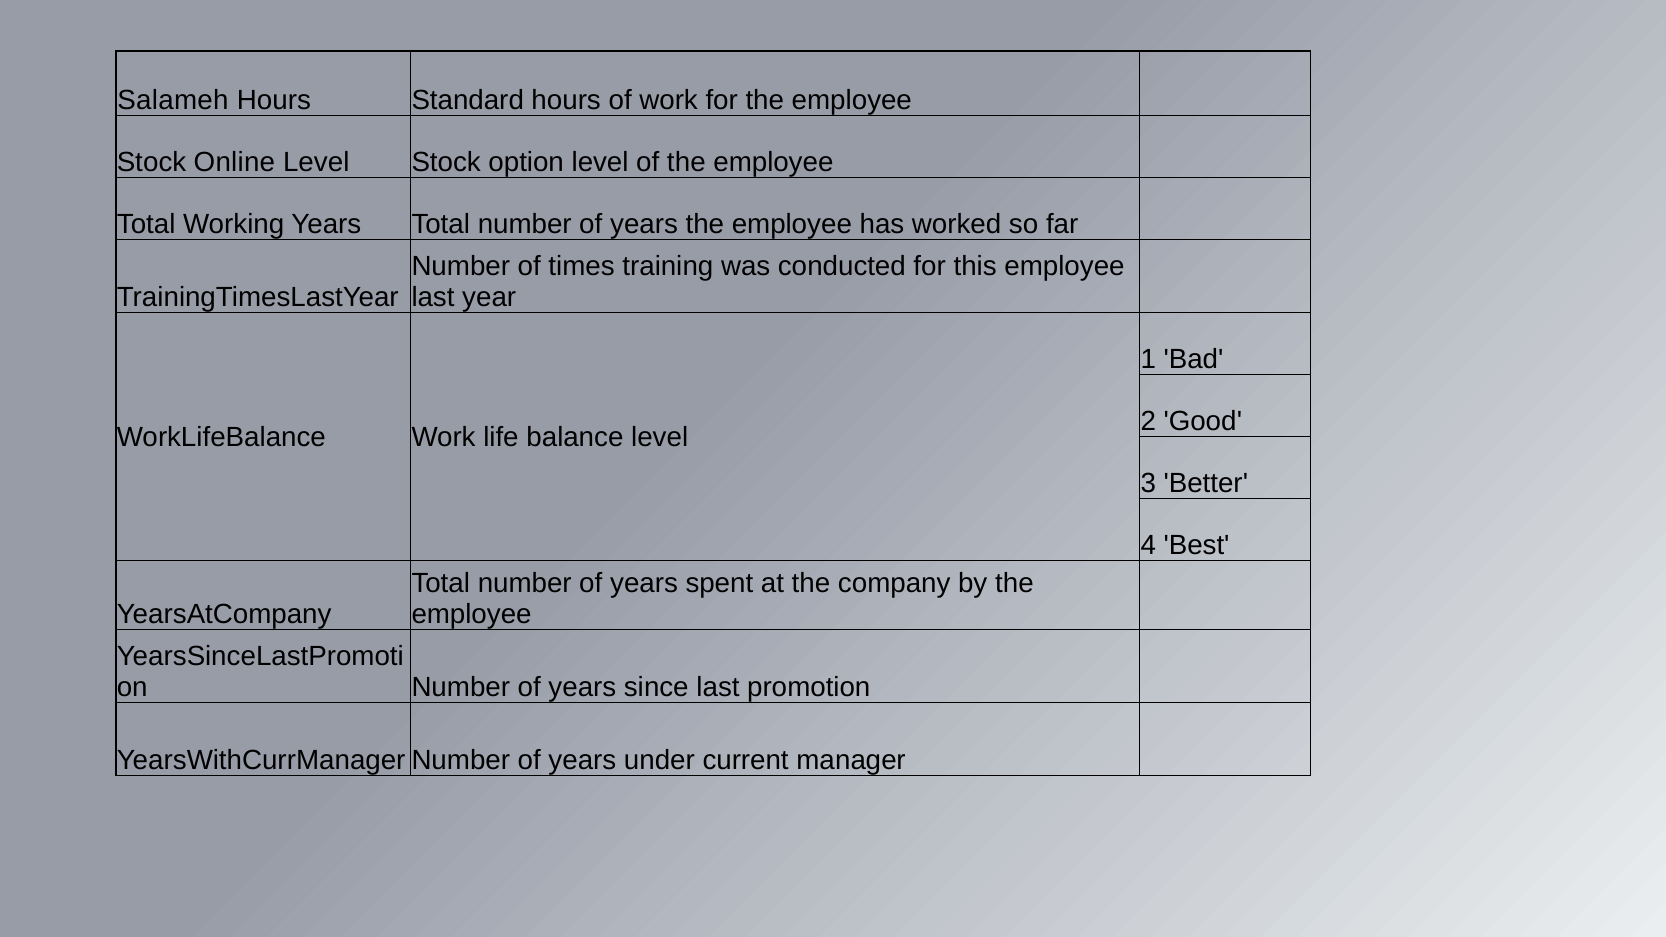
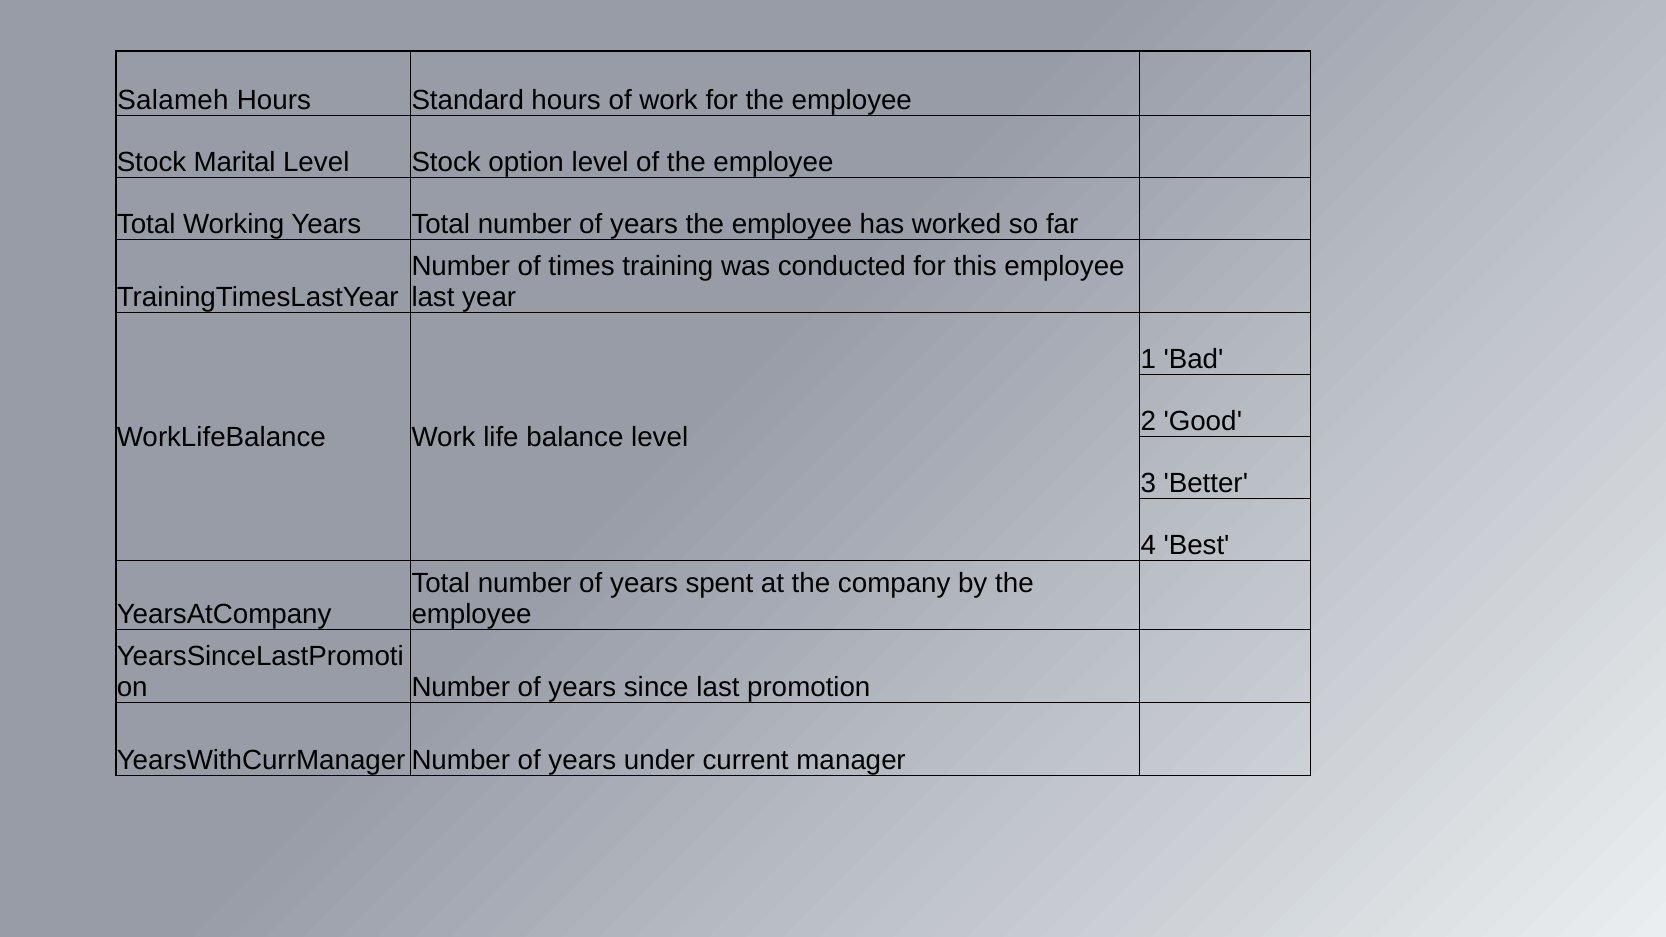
Online: Online -> Marital (235, 163)
